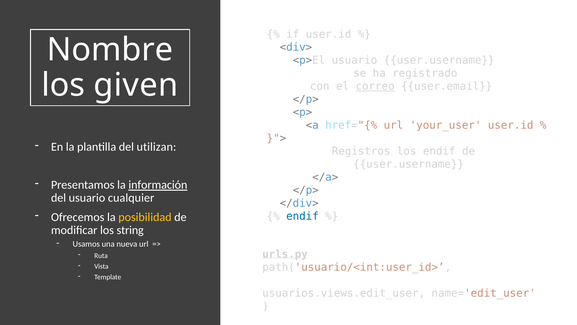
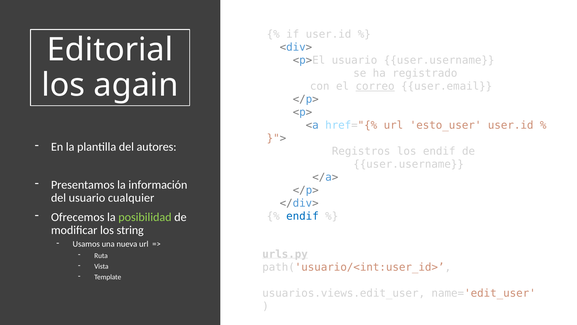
Nombre: Nombre -> Editorial (110, 50)
given: given -> again (136, 85)
your_user: your_user -> esto_user (446, 125)
utilizan: utilizan -> autores (157, 147)
información underline: present -> none (158, 185)
posibilidad colour: yellow -> light green (145, 217)
